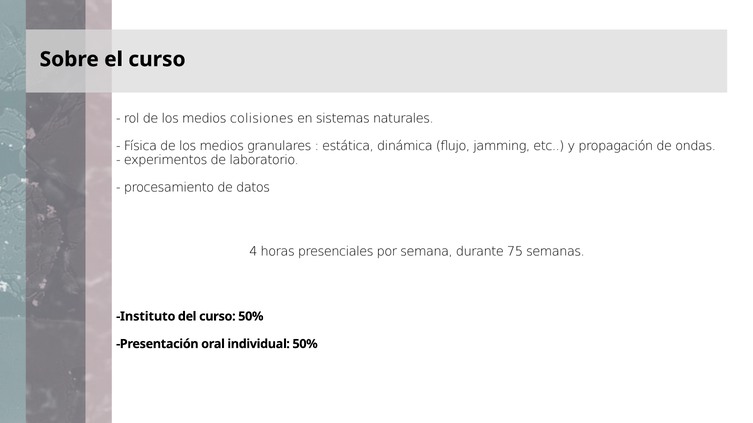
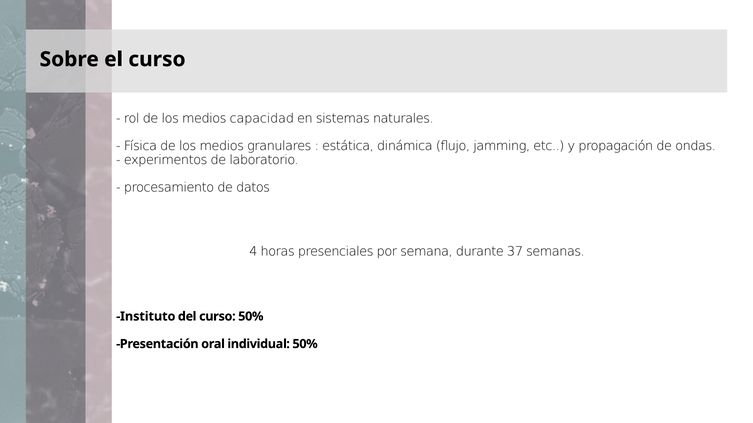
colisiones: colisiones -> capacidad (262, 119)
75: 75 -> 37 (515, 252)
